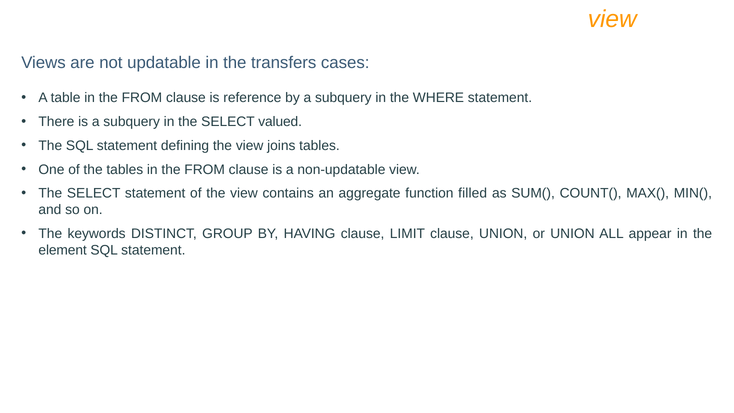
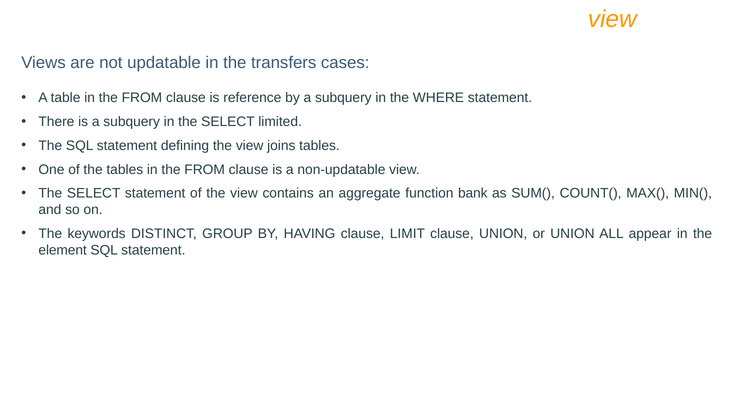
valued: valued -> limited (280, 122)
filled: filled -> bank (473, 193)
